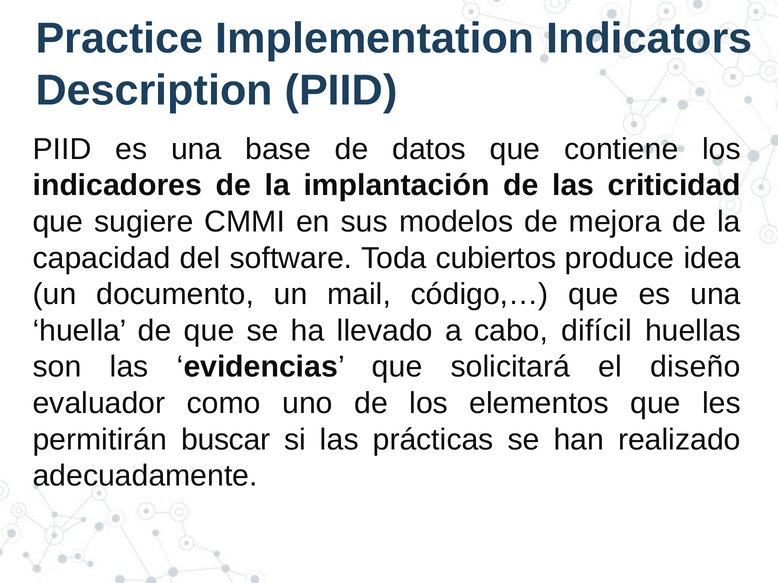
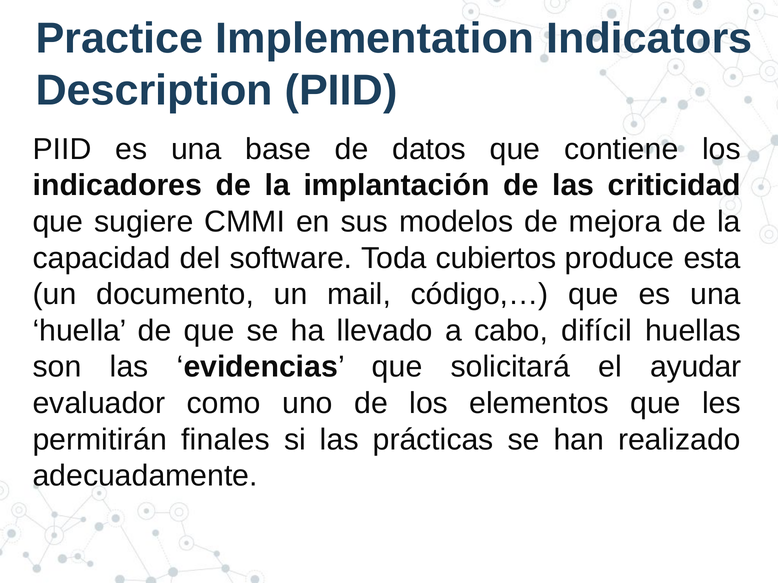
idea: idea -> esta (712, 258)
diseño: diseño -> ayudar (696, 367)
buscar: buscar -> finales (225, 440)
